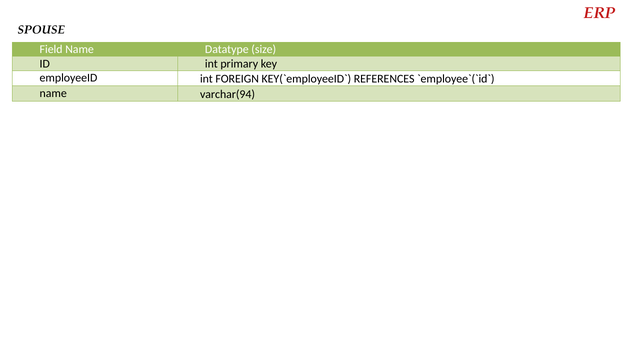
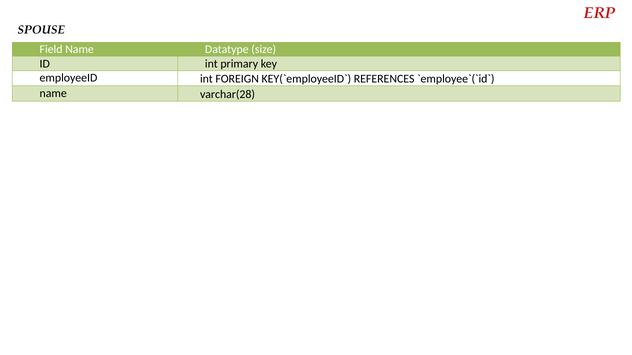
varchar(94: varchar(94 -> varchar(28 (227, 94)
